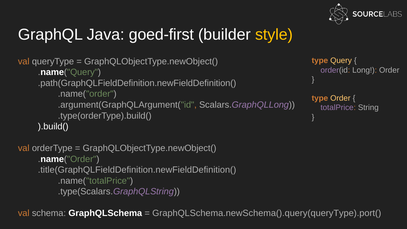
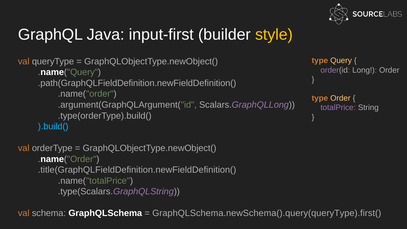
goed-first: goed-first -> input-first (161, 34)
).build( colour: white -> light blue (53, 127)
GraphQLSchema.newSchema().query(queryType).port(: GraphQLSchema.newSchema().query(queryType).port( -> GraphQLSchema.newSchema().query(queryType).first( (267, 213)
